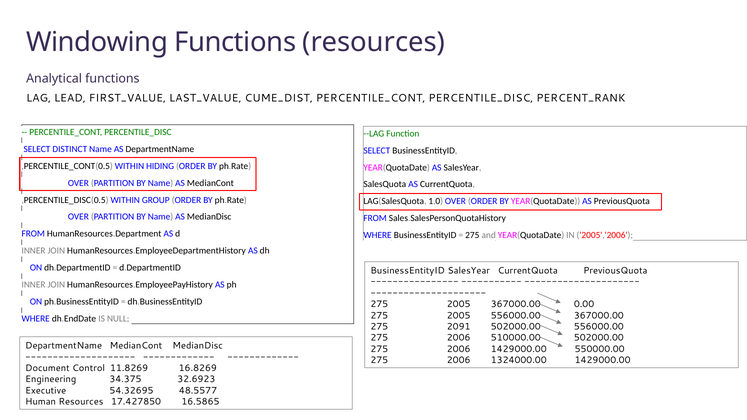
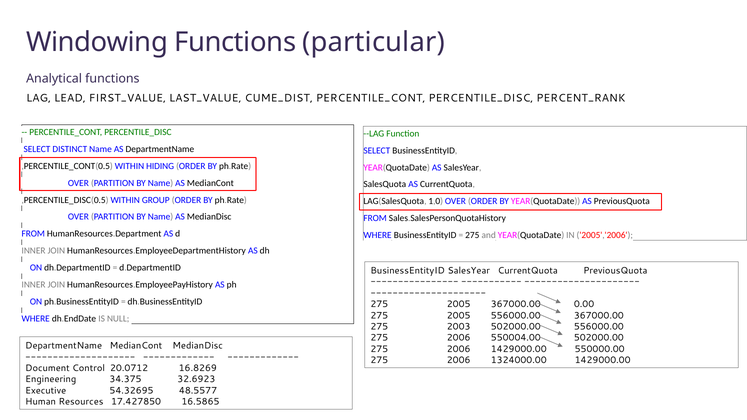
Functions resources: resources -> particular (374, 42)
2091: 2091 -> 2003 (459, 327)
510000.00: 510000.00 -> 550004.00 (516, 338)
11.8269: 11.8269 -> 20.0712 (129, 368)
